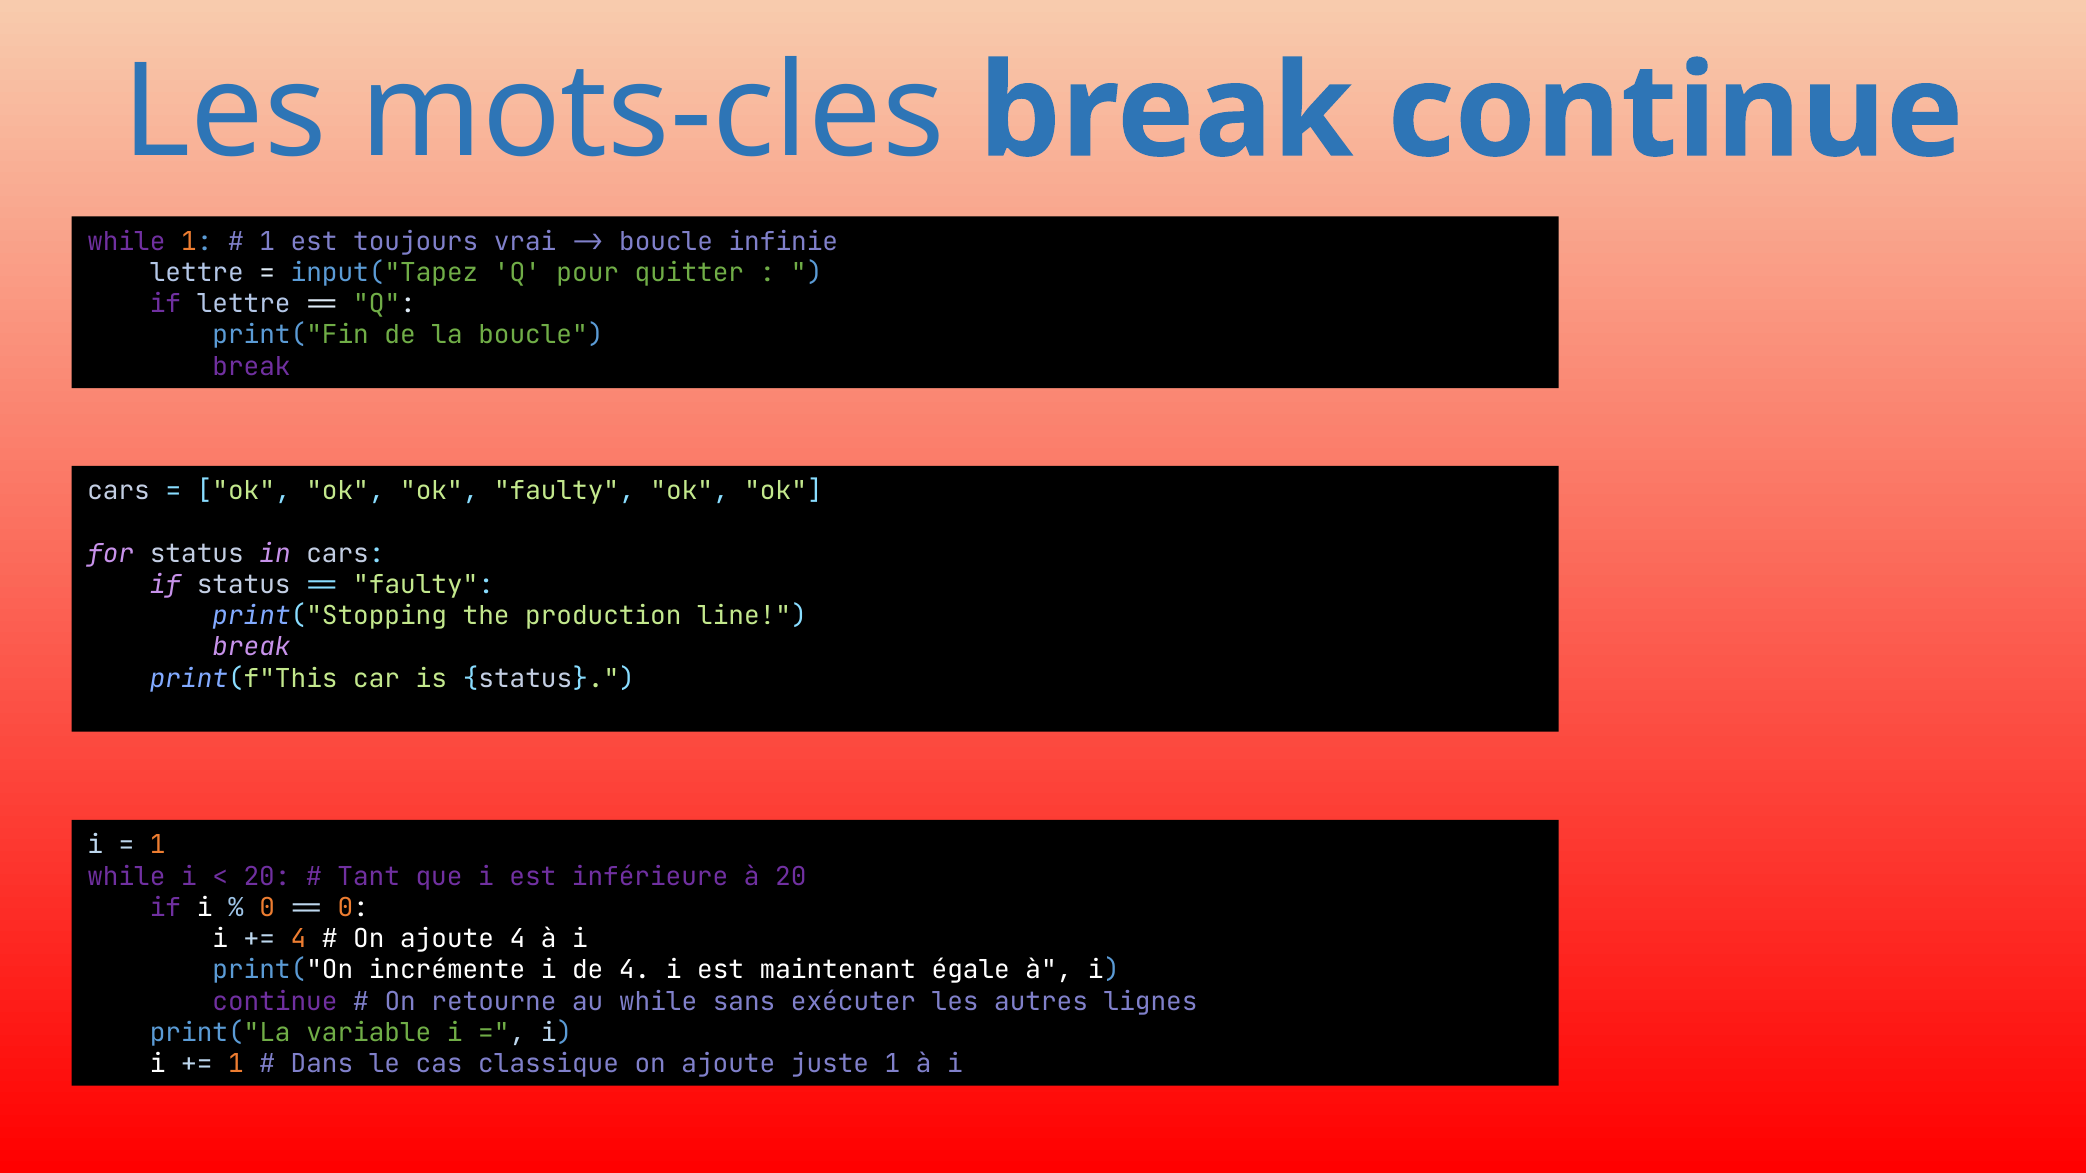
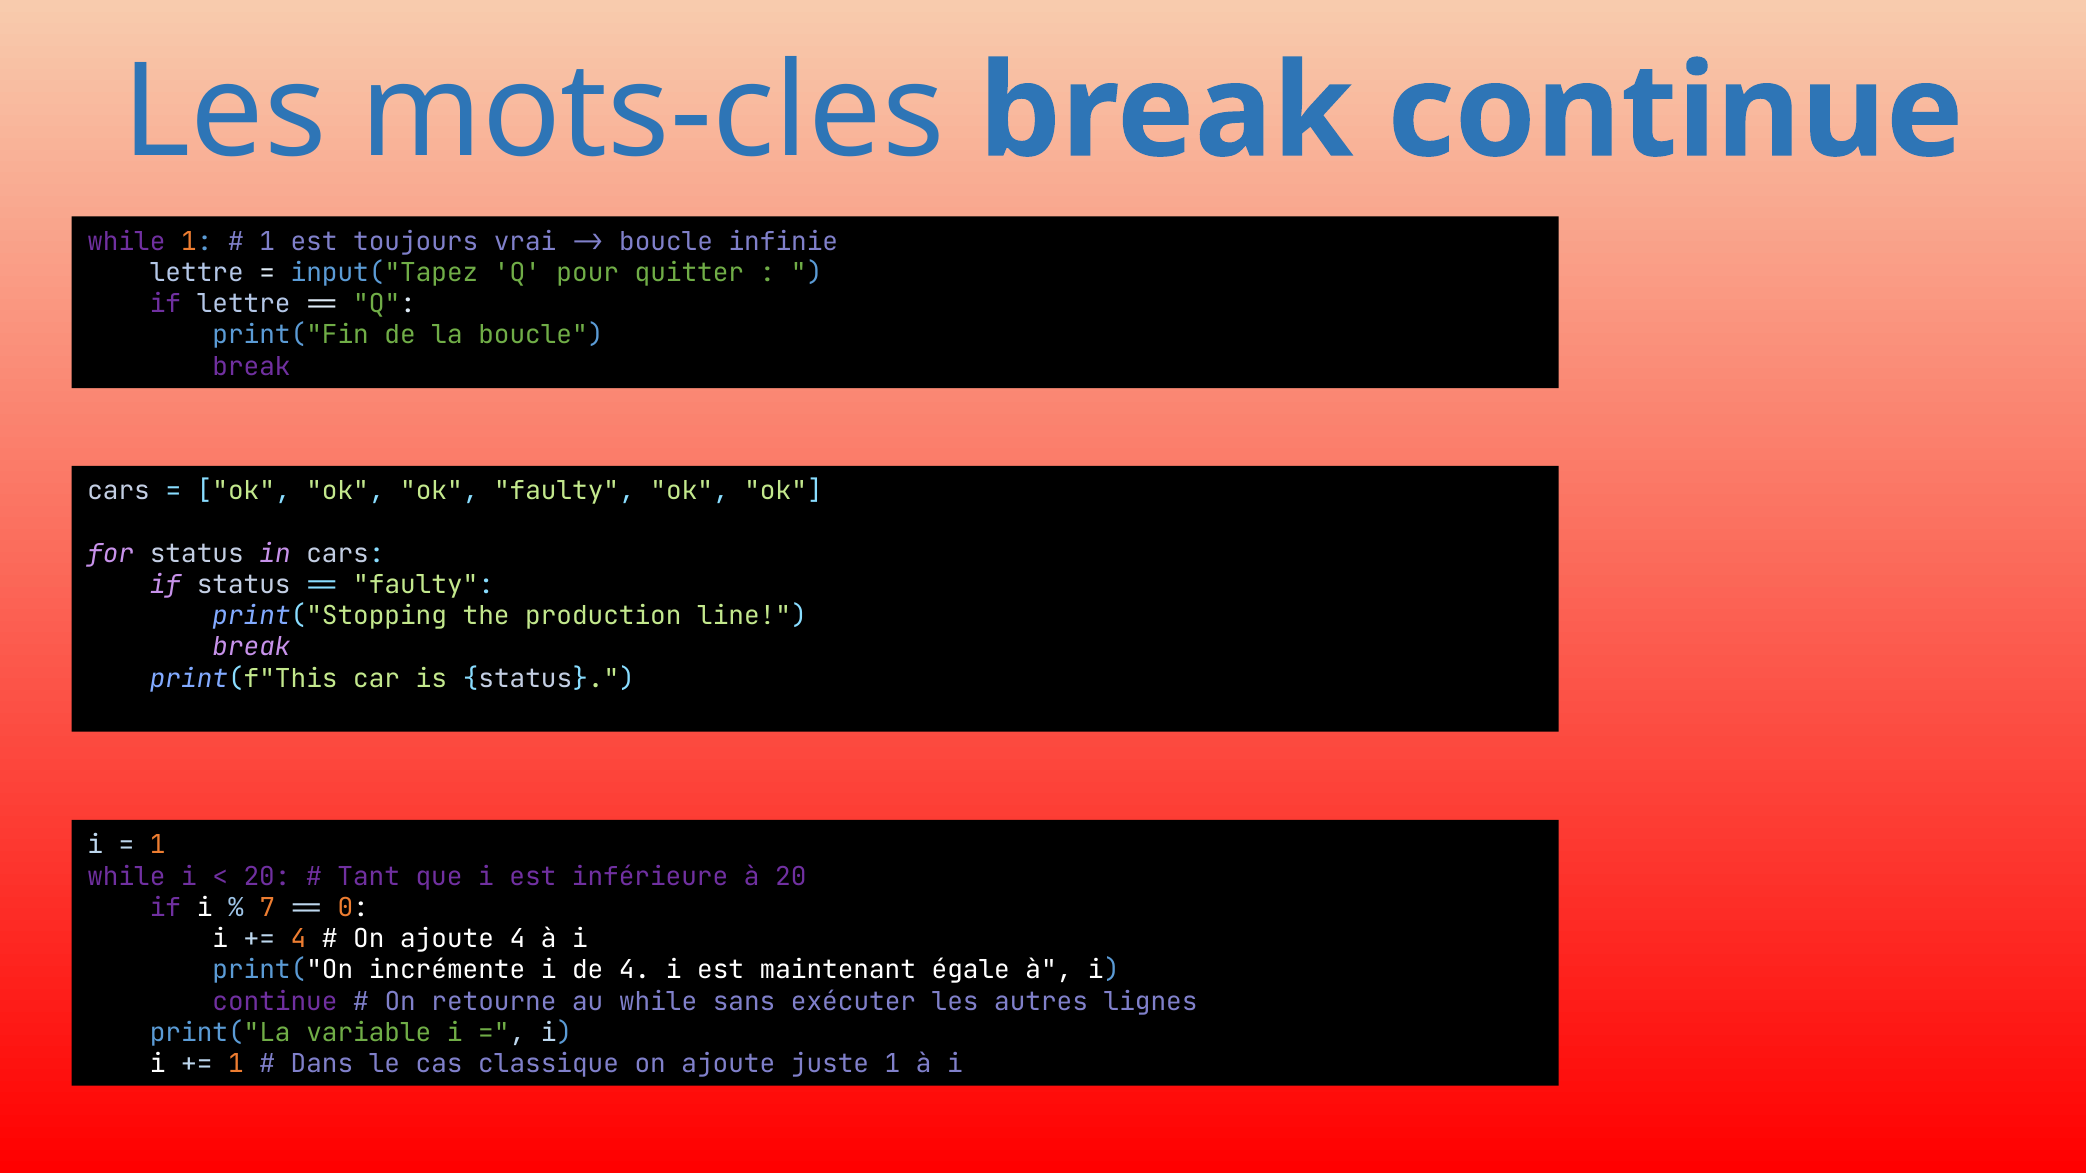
0: 0 -> 7 (267, 908)
